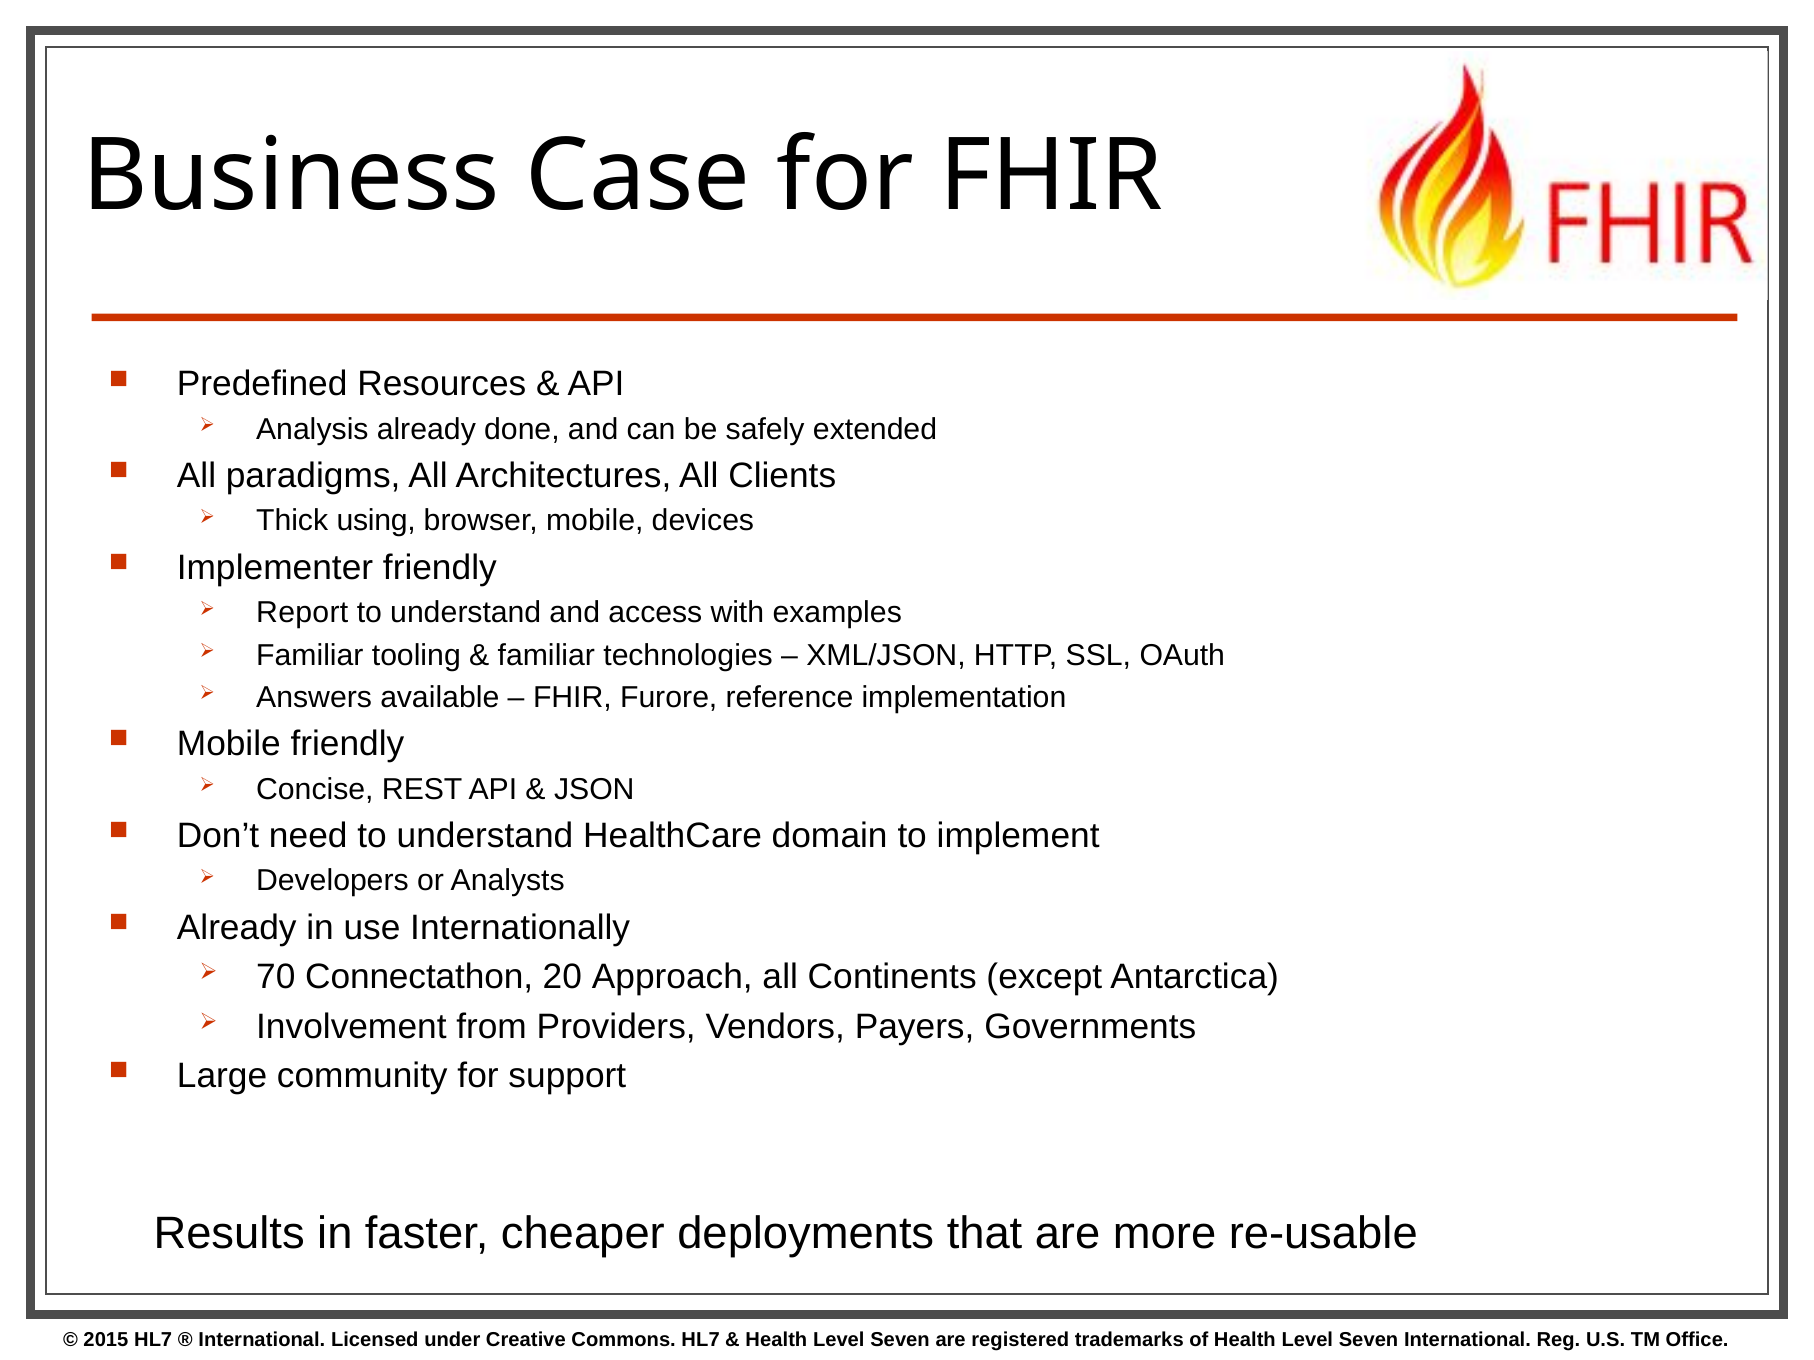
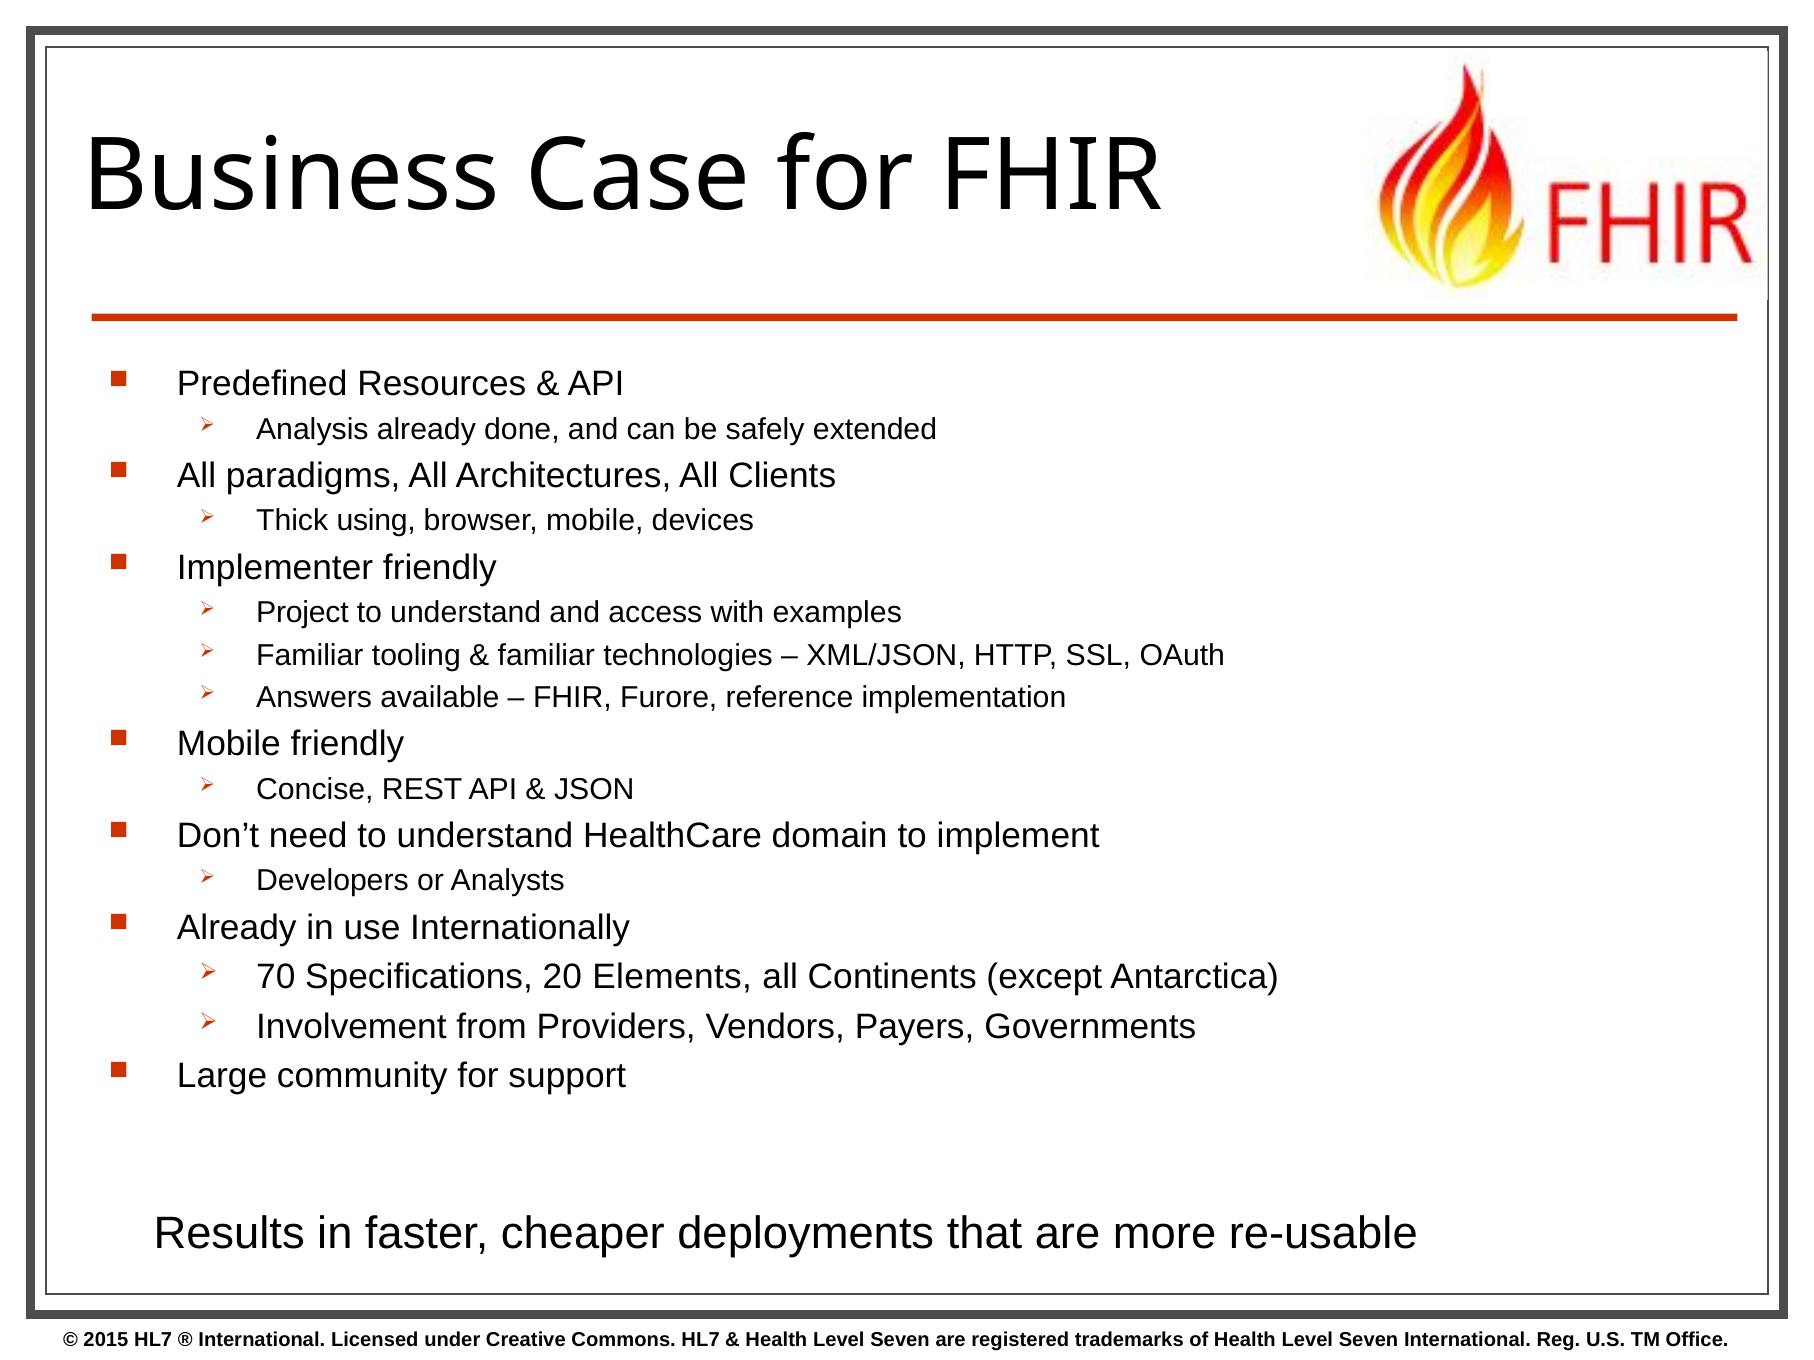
Report: Report -> Project (302, 613)
Connectathon: Connectathon -> Specifications (419, 977)
Approach: Approach -> Elements (672, 977)
